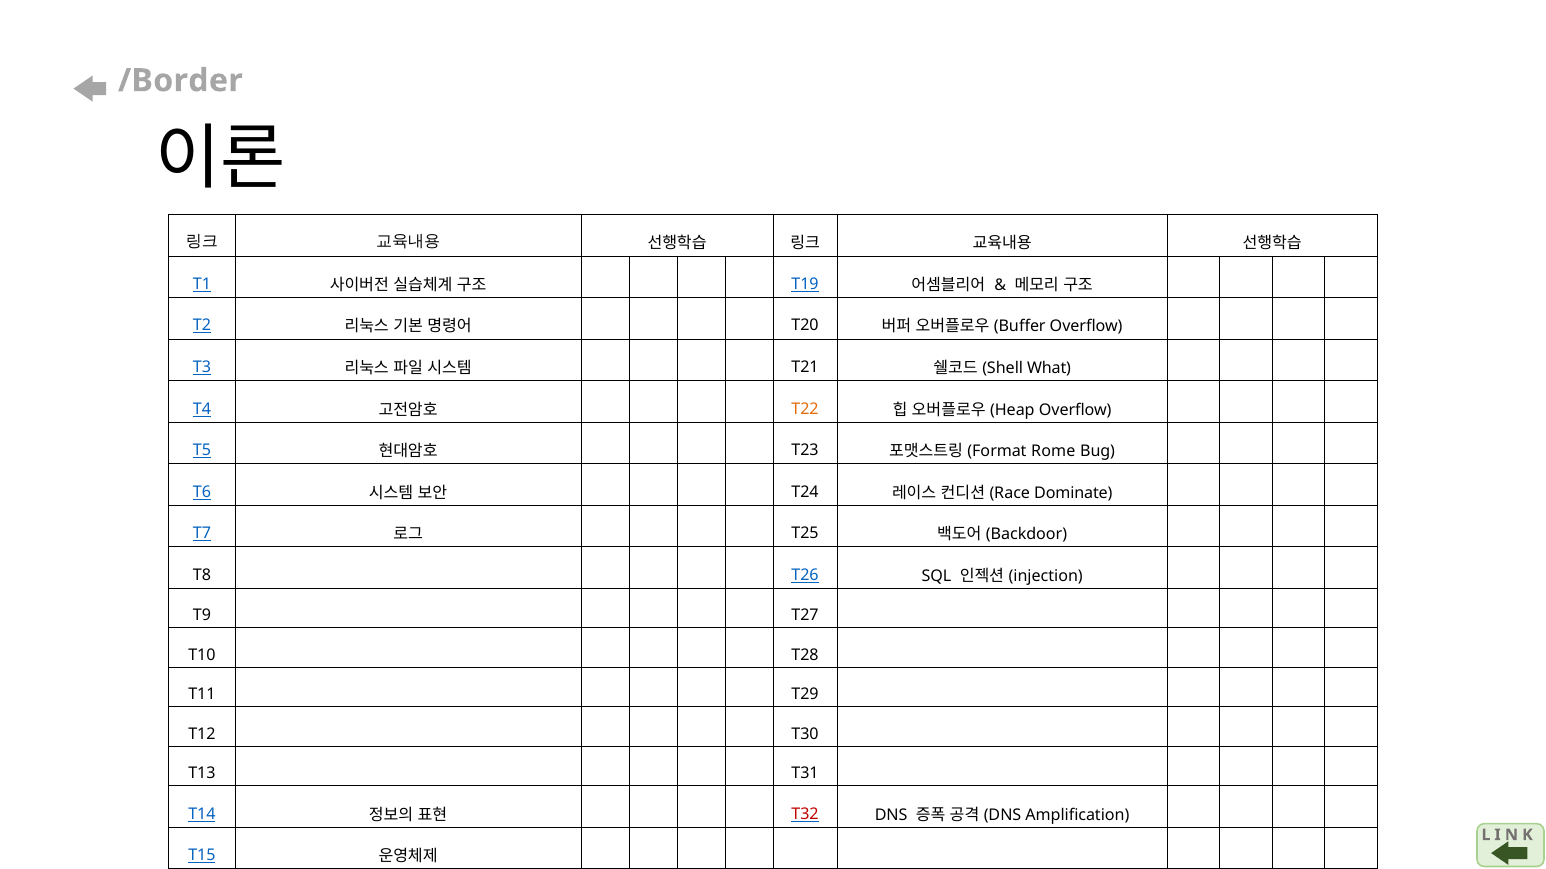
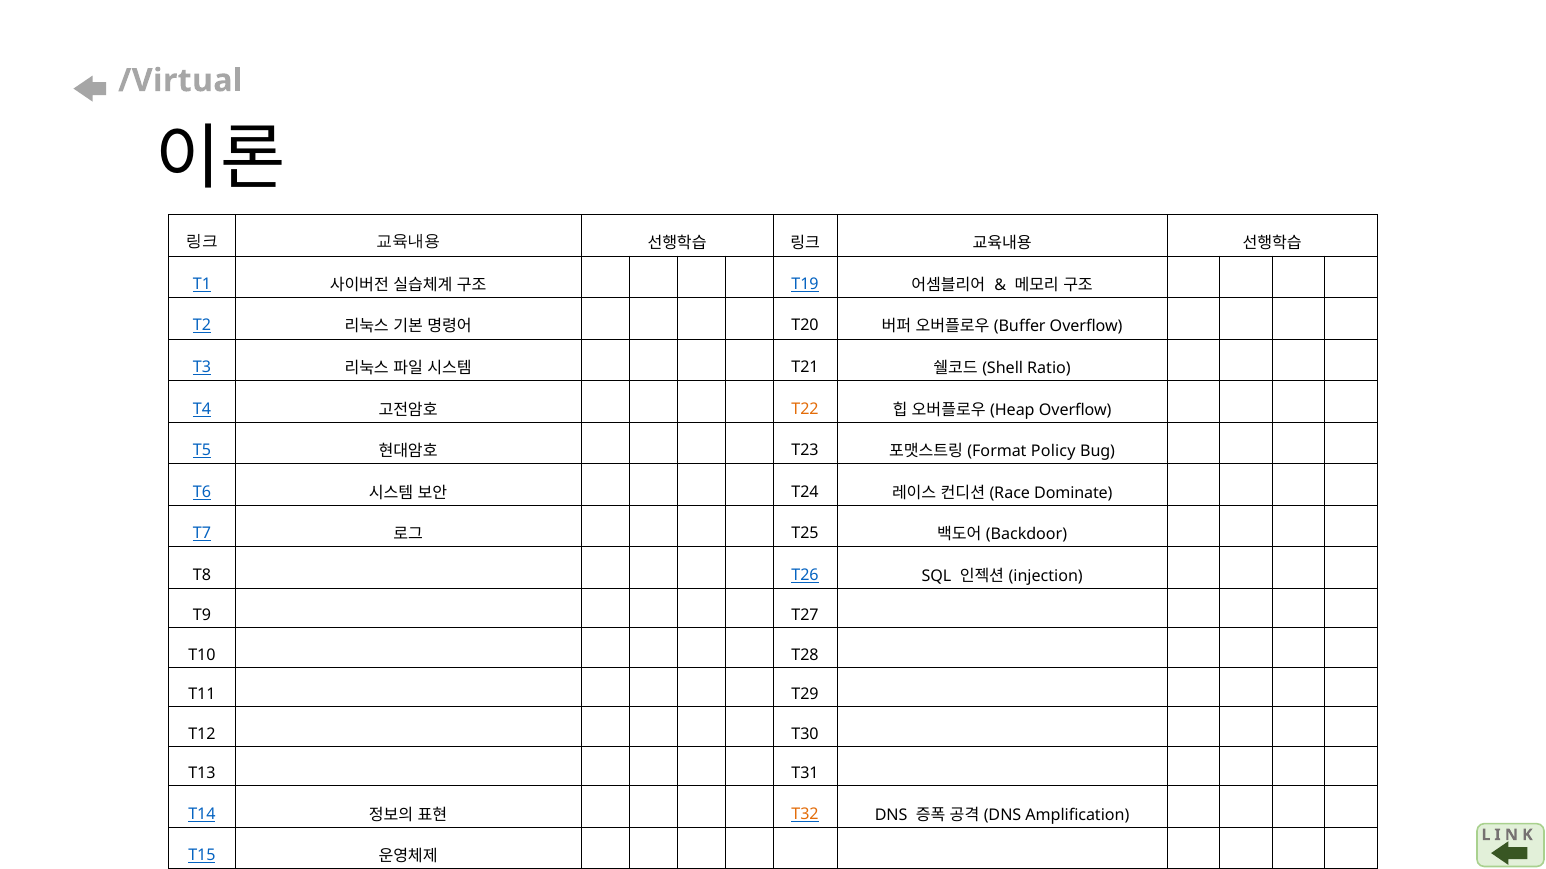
/Border: /Border -> /Virtual (180, 81)
What: What -> Ratio (1049, 368)
Rome: Rome -> Policy (1053, 452)
T32 colour: red -> orange (805, 814)
